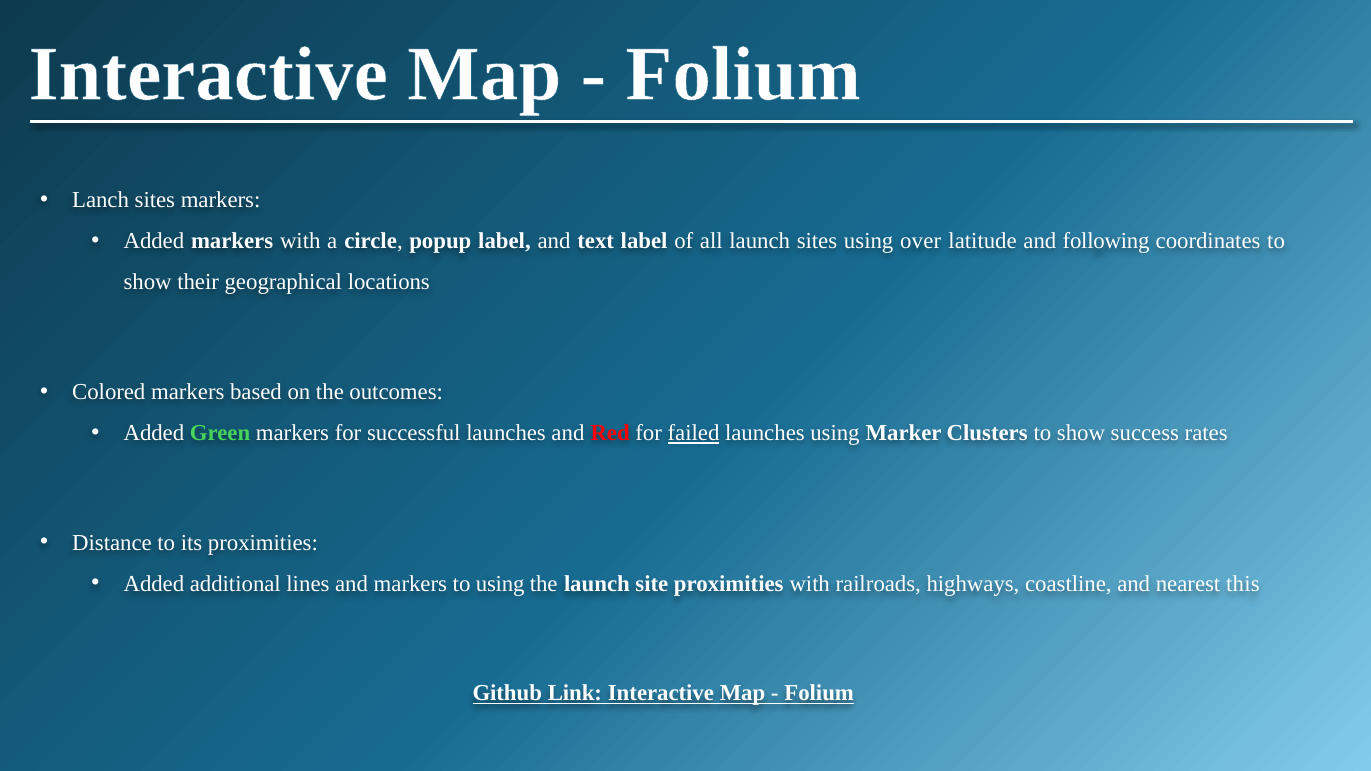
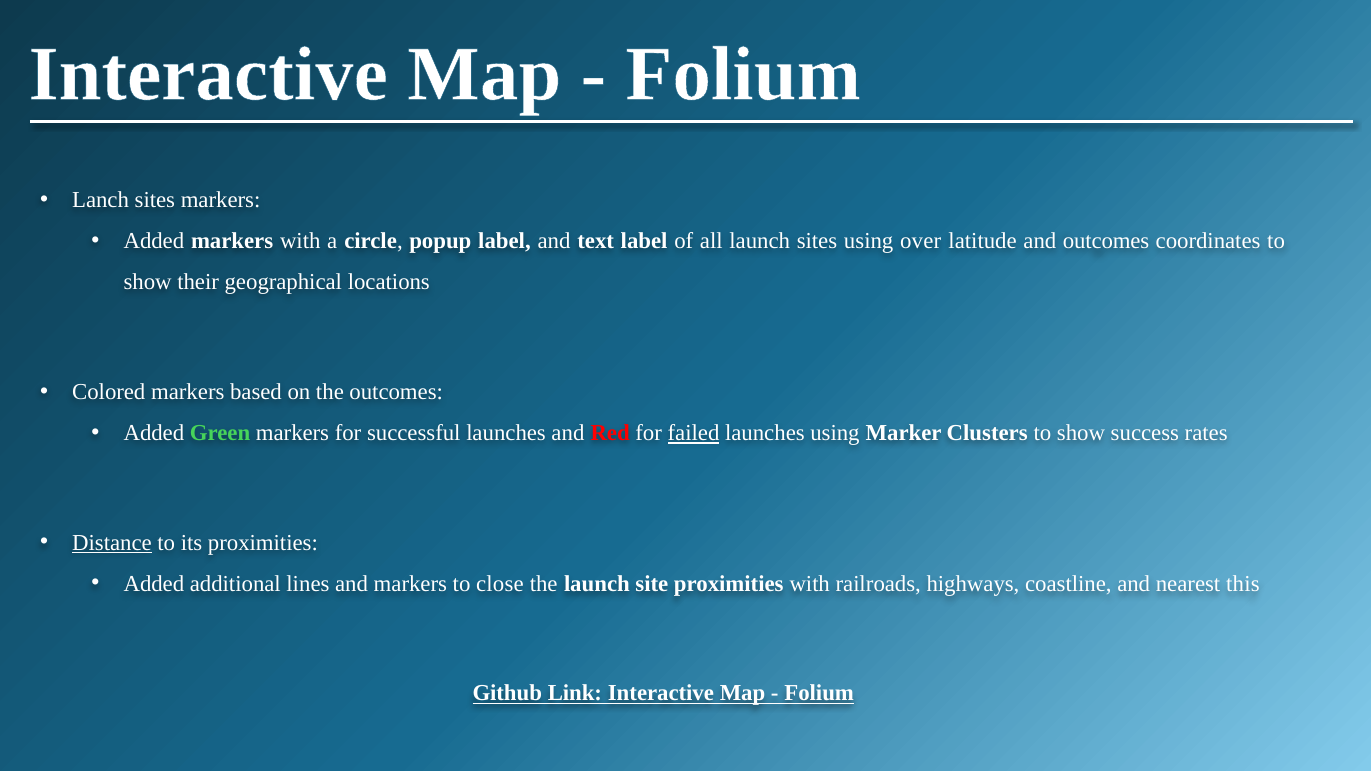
and following: following -> outcomes (1106, 241)
Distance underline: none -> present (112, 543)
to using: using -> close (500, 584)
